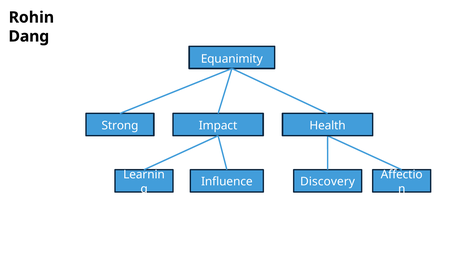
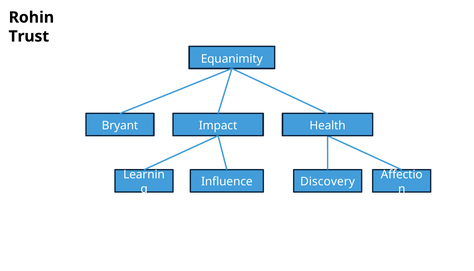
Dang: Dang -> Trust (29, 36)
Strong: Strong -> Bryant (120, 125)
